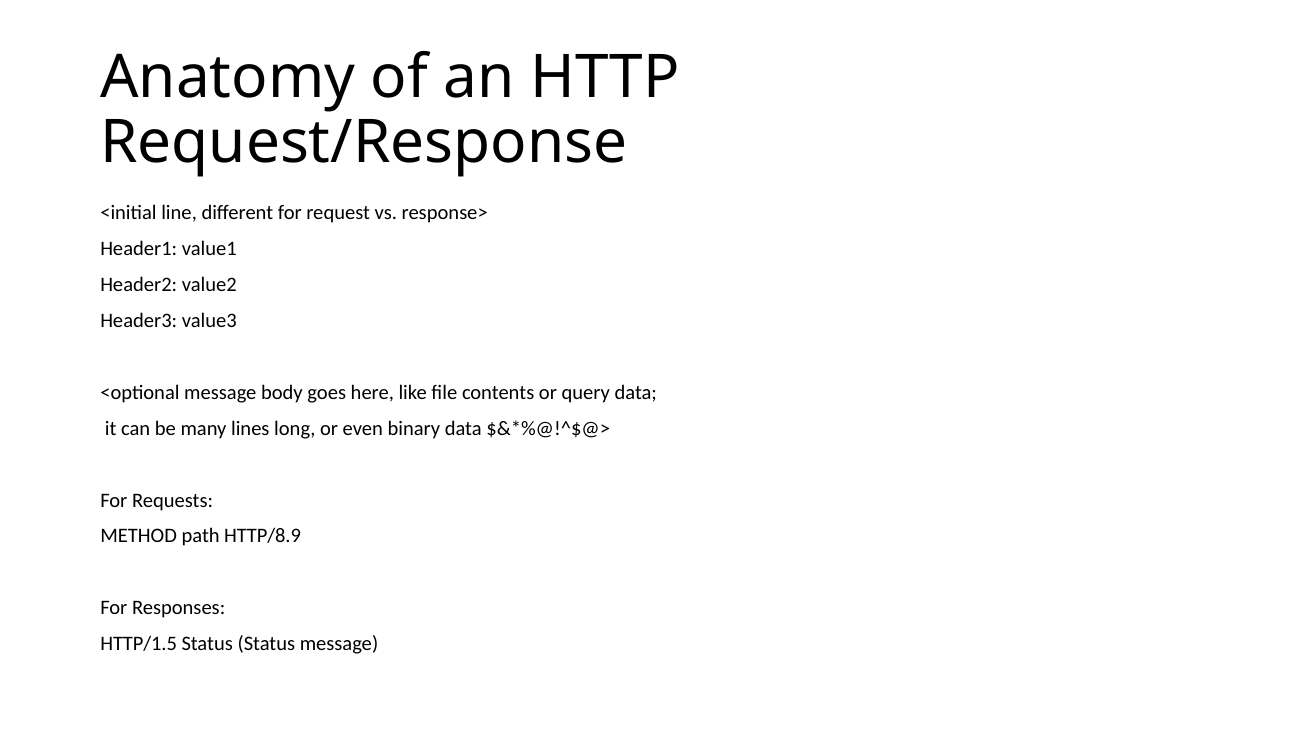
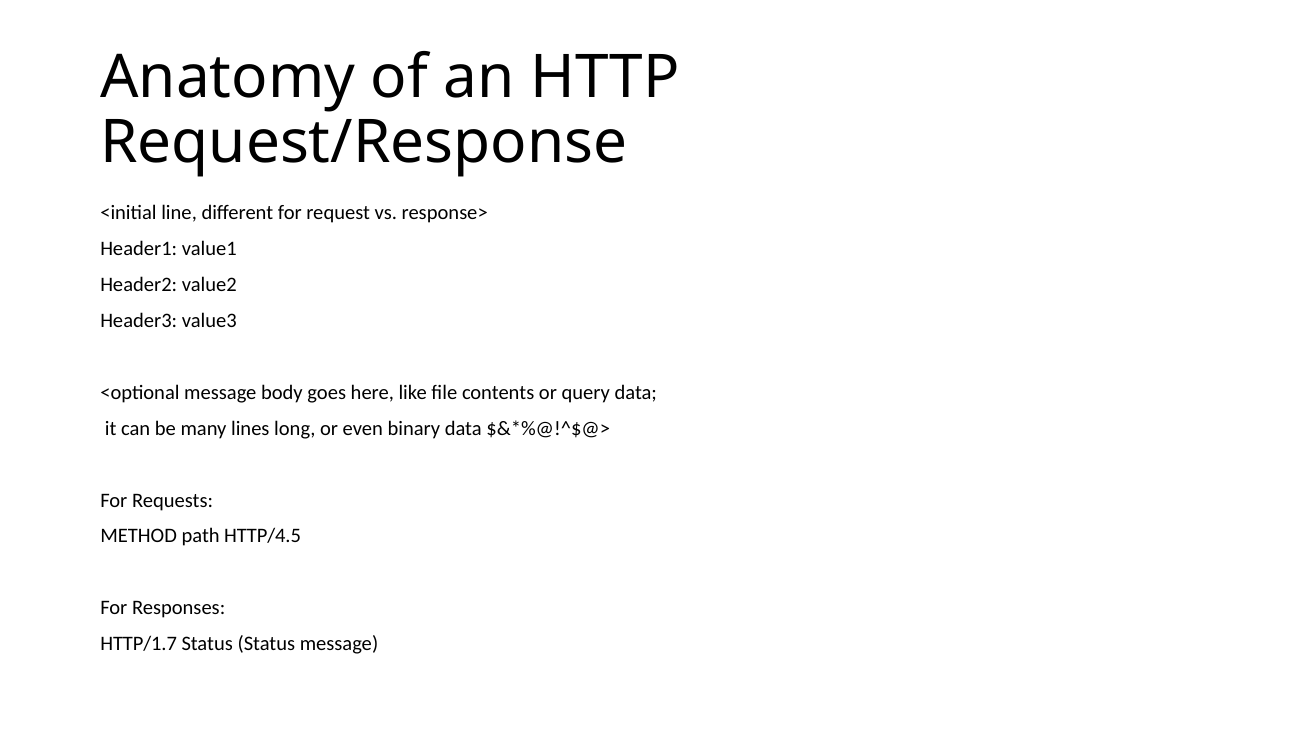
HTTP/8.9: HTTP/8.9 -> HTTP/4.5 (263, 536)
HTTP/1.5: HTTP/1.5 -> HTTP/1.7 (139, 644)
